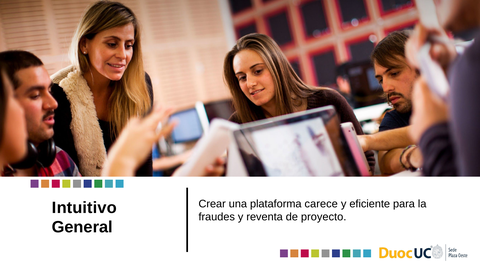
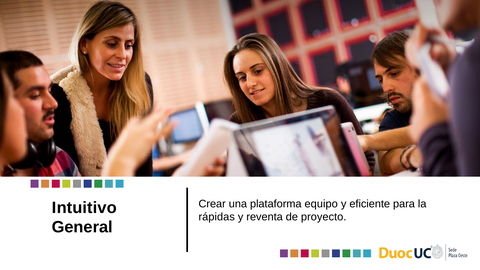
carece: carece -> equipo (321, 204)
fraudes: fraudes -> rápidas (217, 217)
